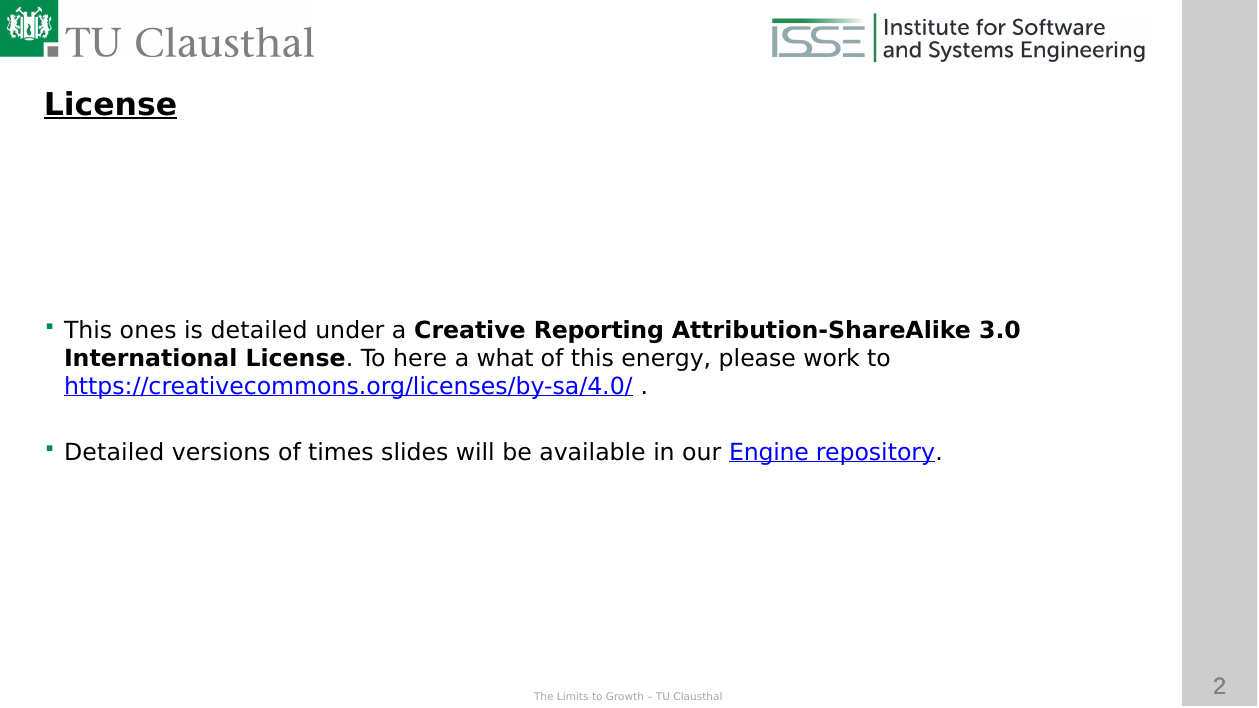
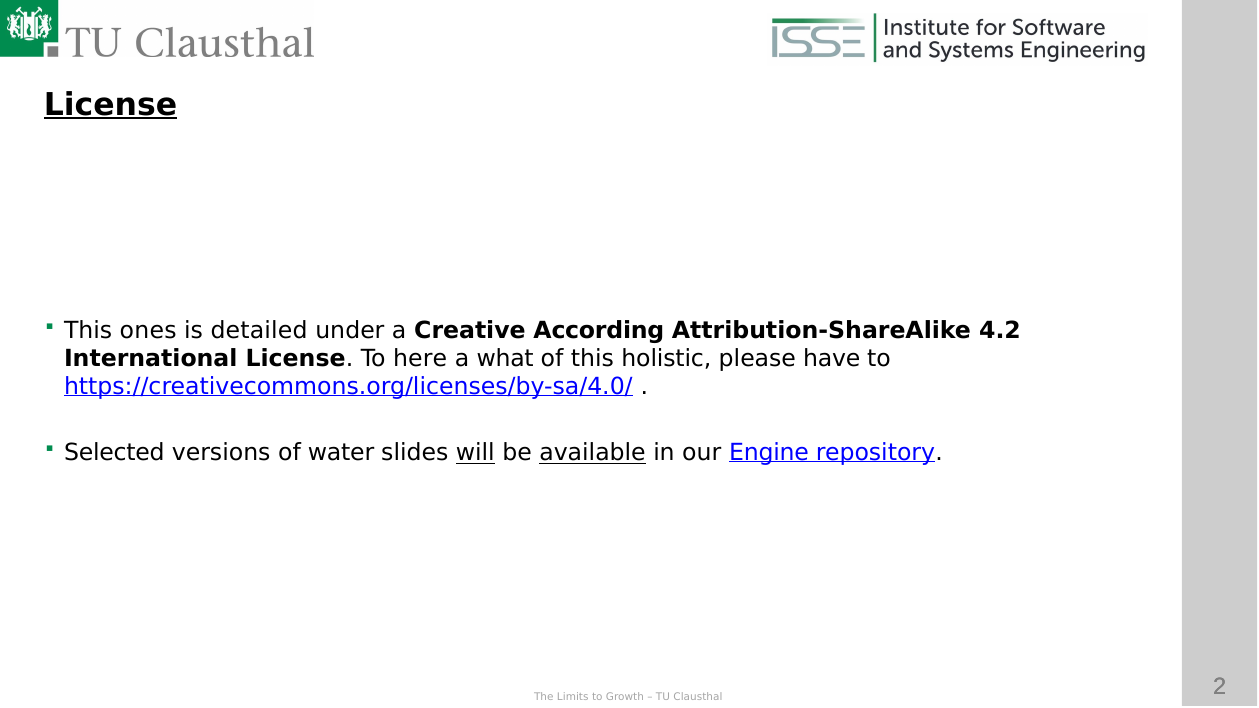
Reporting: Reporting -> According (599, 330)
3.0: 3.0 -> 4.2 (1000, 330)
energy: energy -> holistic (666, 359)
work: work -> have (832, 359)
Detailed: Detailed -> Selected (114, 453)
times: times -> water (341, 453)
will underline: none -> present (475, 453)
available underline: none -> present (593, 453)
